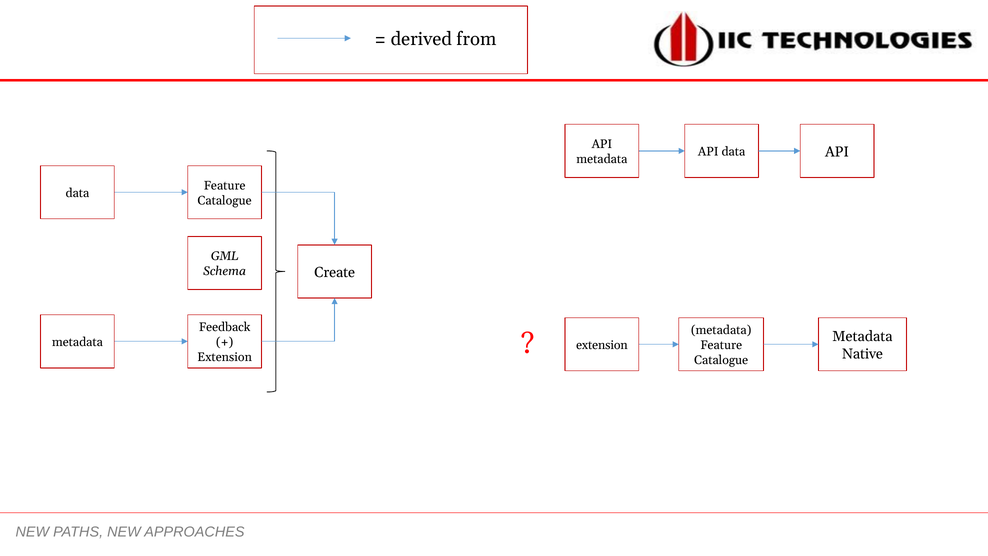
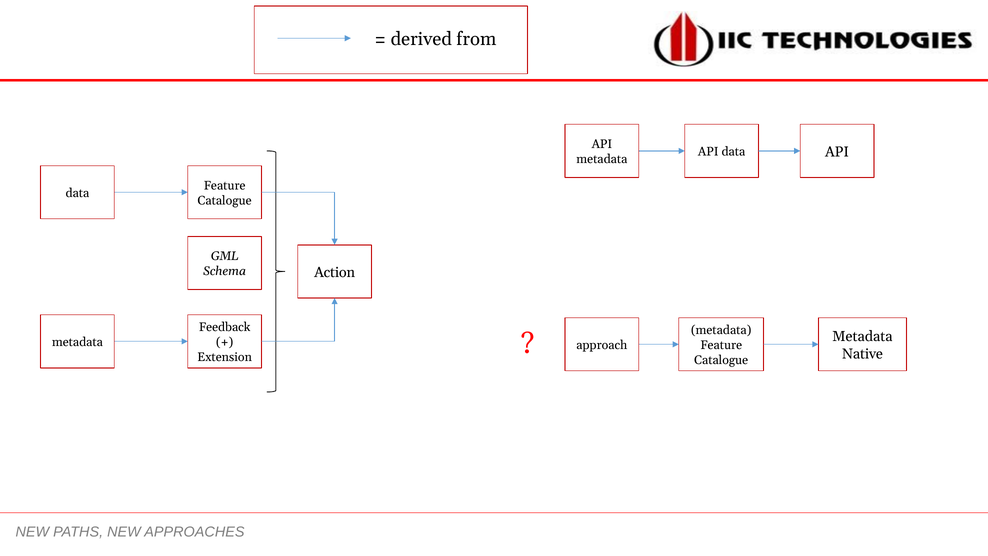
Create: Create -> Action (335, 272)
extension: extension -> approach (602, 345)
